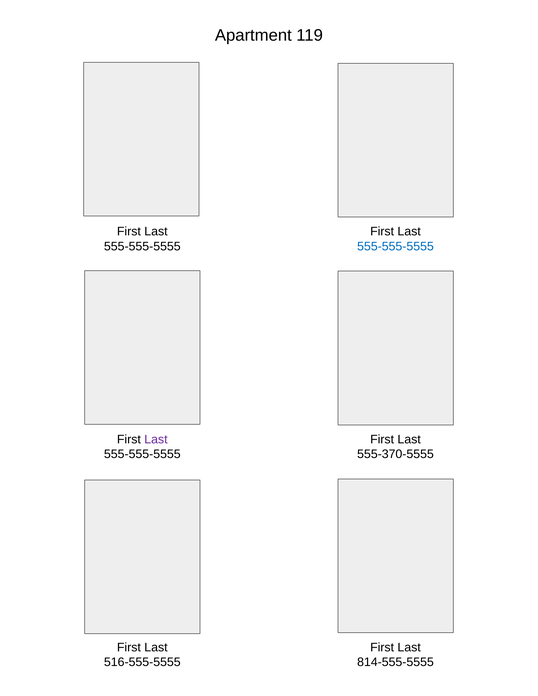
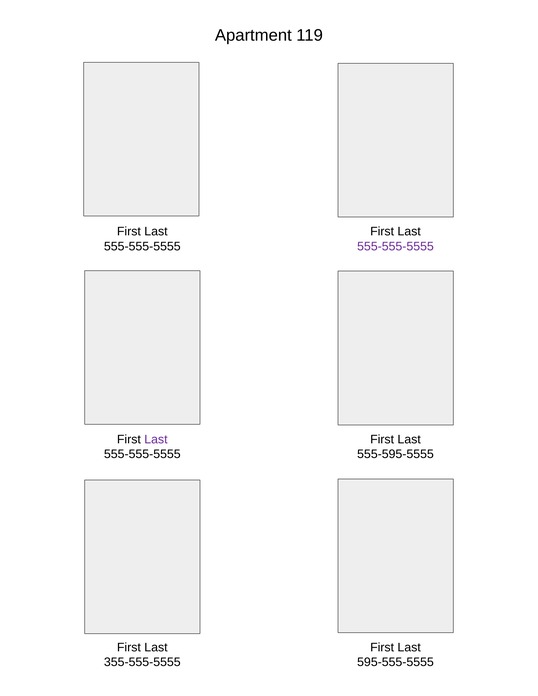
555-555-5555 colour: blue -> purple (395, 246)
555-370-5555: 555-370-5555 -> 555-595-5555 (395, 454)
516-555-5555: 516-555-5555 -> 355-555-5555 (142, 662)
814-555-5555: 814-555-5555 -> 595-555-5555 (395, 662)
